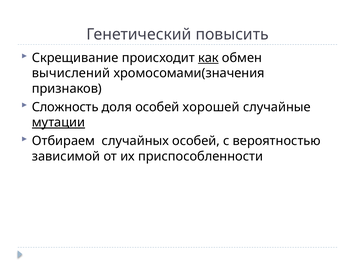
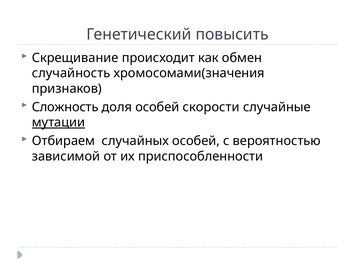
как underline: present -> none (208, 58)
вычислений: вычислений -> случайность (71, 73)
хорошей: хорошей -> скорости (211, 107)
